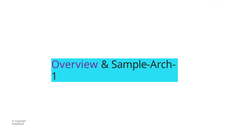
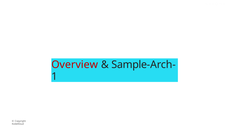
Overview colour: purple -> red (75, 65)
